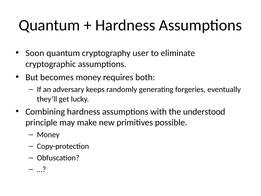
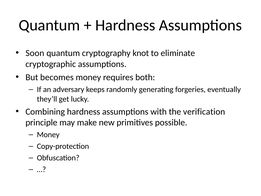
user: user -> knot (141, 53)
understood: understood -> verification (204, 111)
